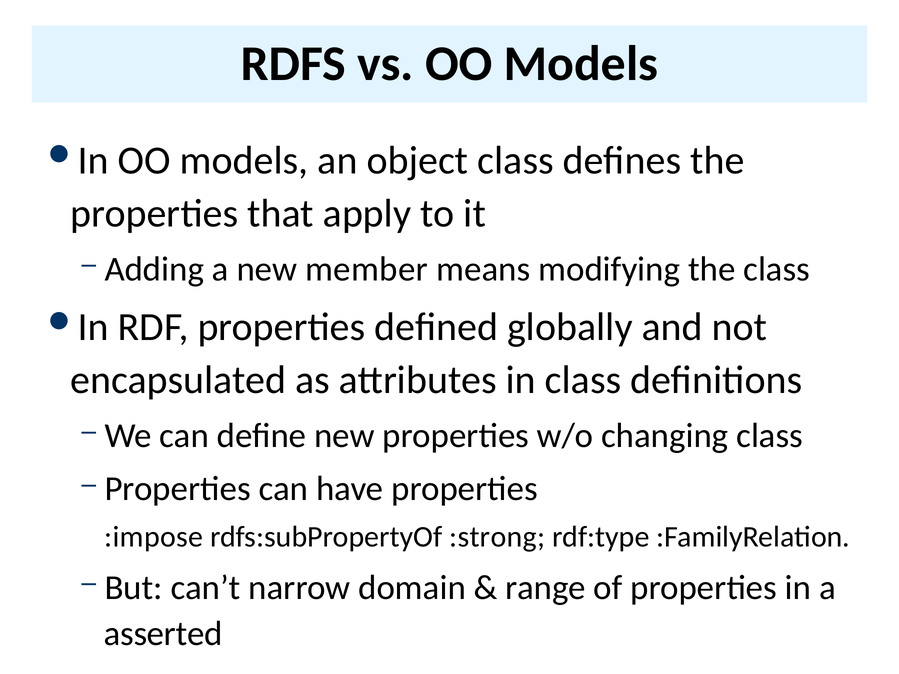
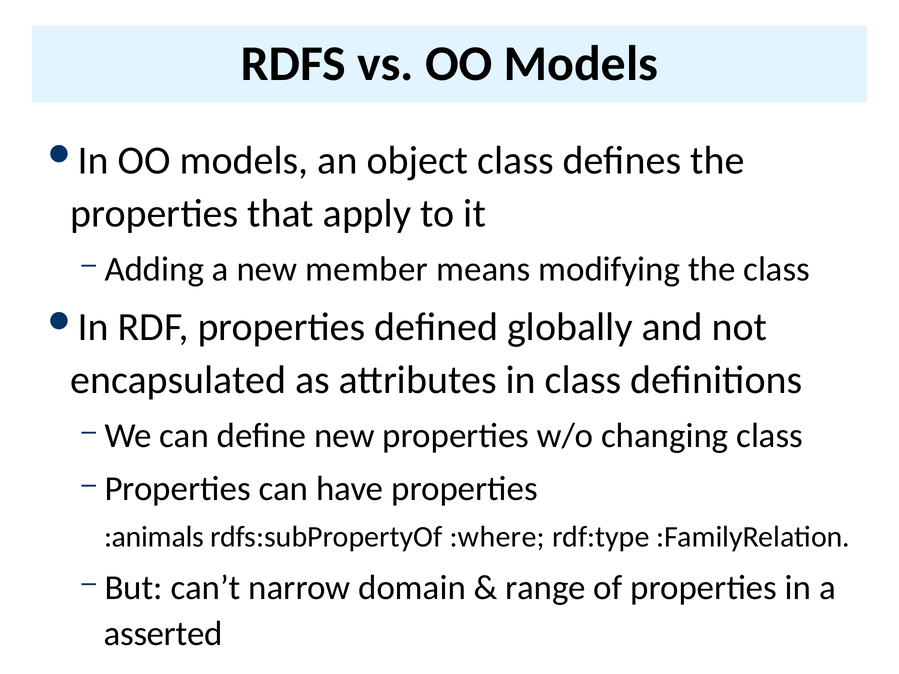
:impose: :impose -> :animals (154, 537)
:strong: :strong -> :where (497, 537)
